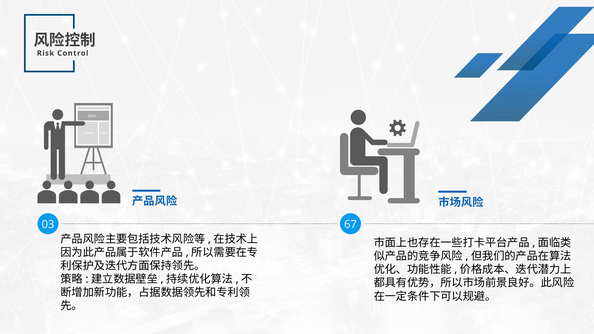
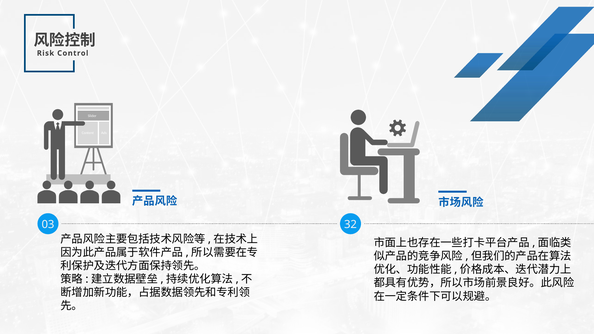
67: 67 -> 32 (350, 224)
